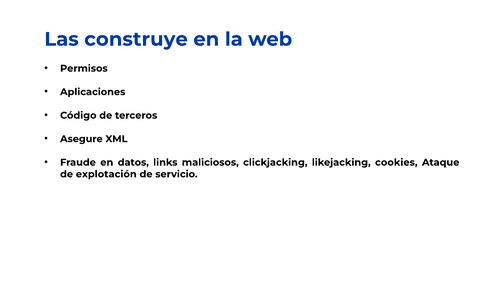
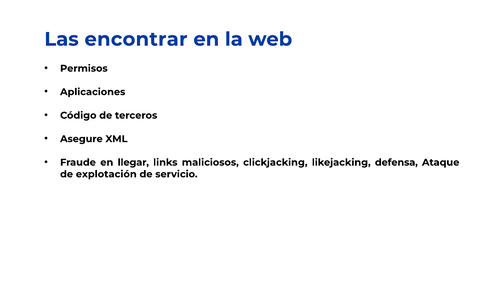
construye: construye -> encontrar (136, 39)
datos: datos -> llegar (133, 163)
cookies: cookies -> defensa (396, 163)
